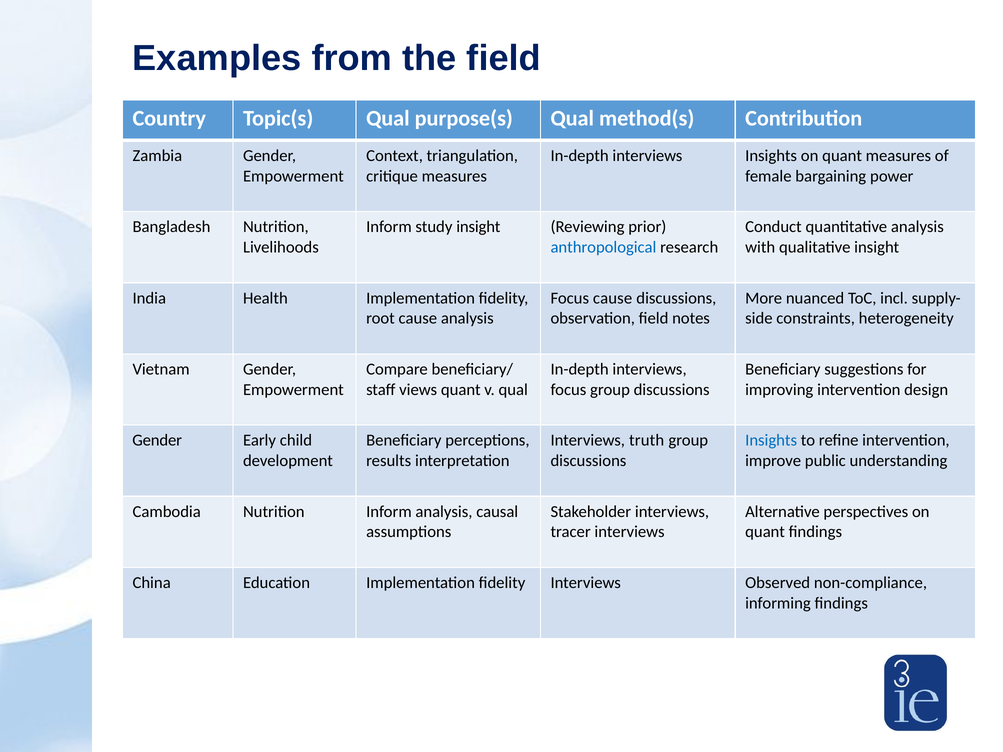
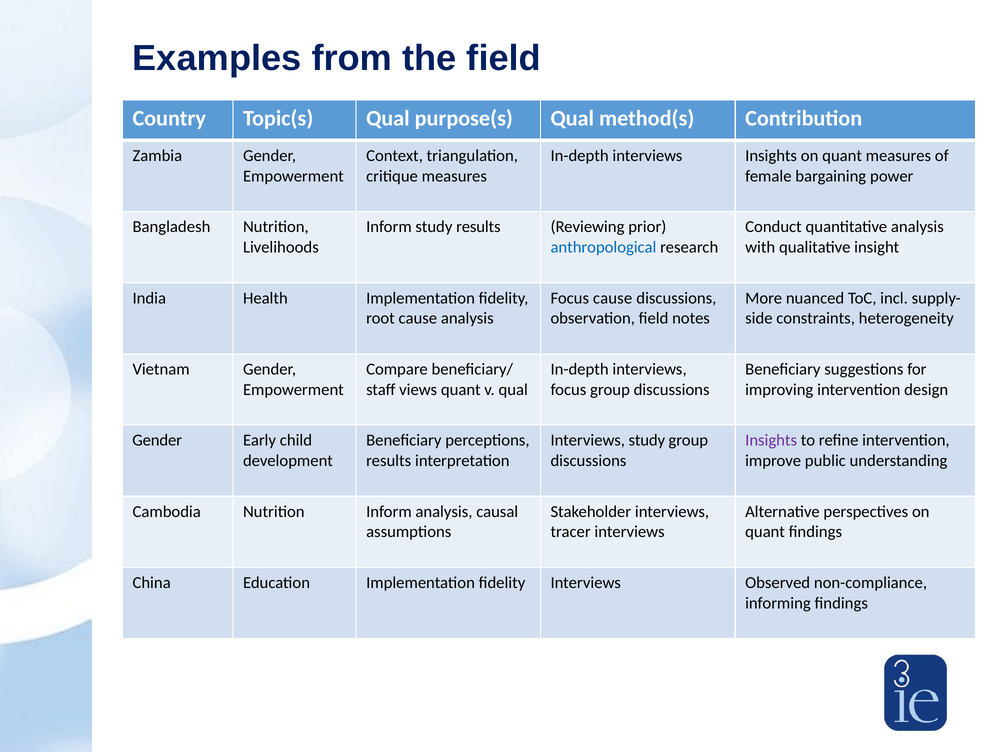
study insight: insight -> results (478, 227)
Interviews truth: truth -> study (647, 441)
Insights colour: blue -> purple (771, 441)
